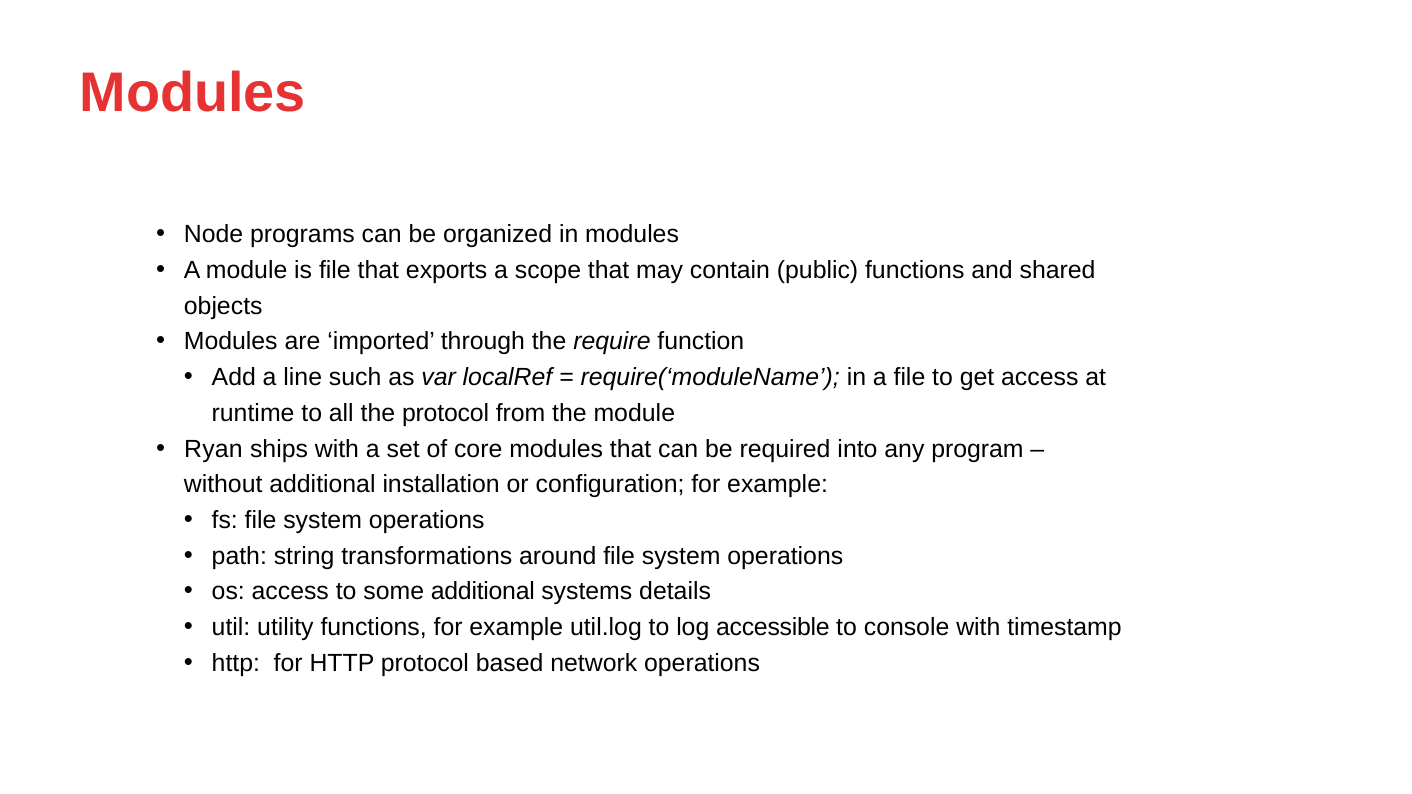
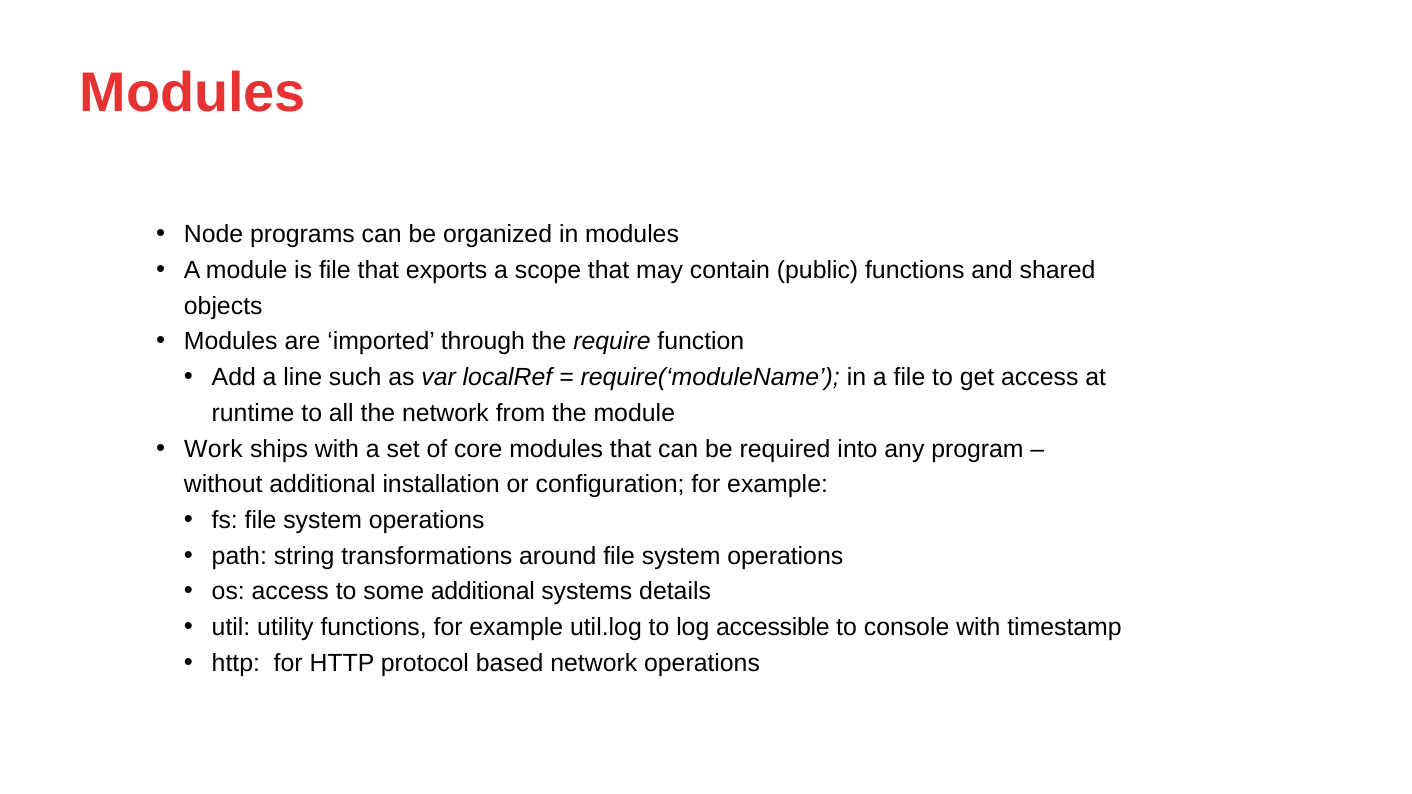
the protocol: protocol -> network (445, 413)
Ryan: Ryan -> Work (213, 449)
